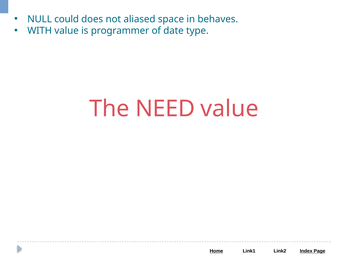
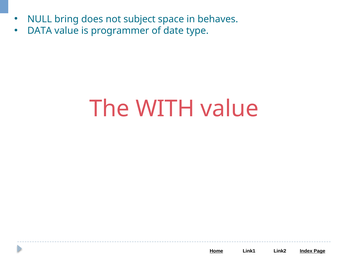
could: could -> bring (67, 19)
aliased: aliased -> subject (140, 19)
WITH: WITH -> DATA (40, 31)
NEED: NEED -> WITH (165, 109)
